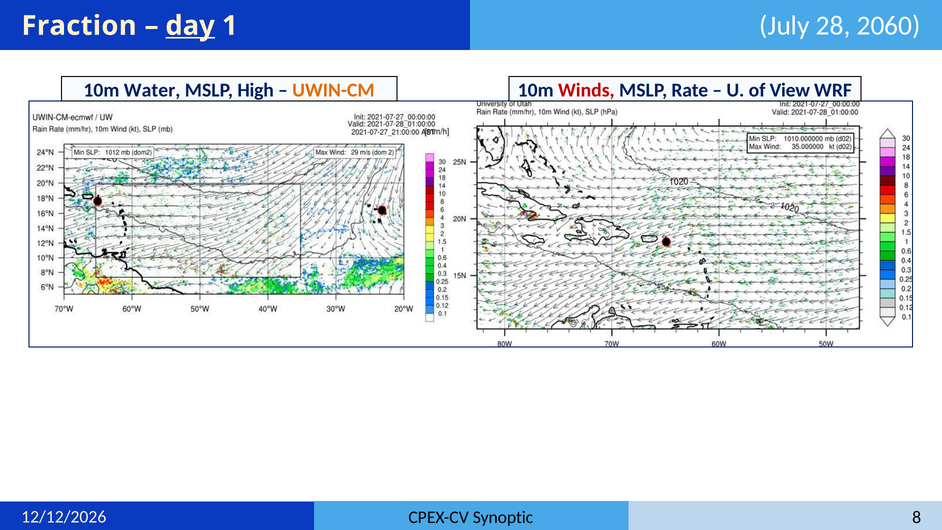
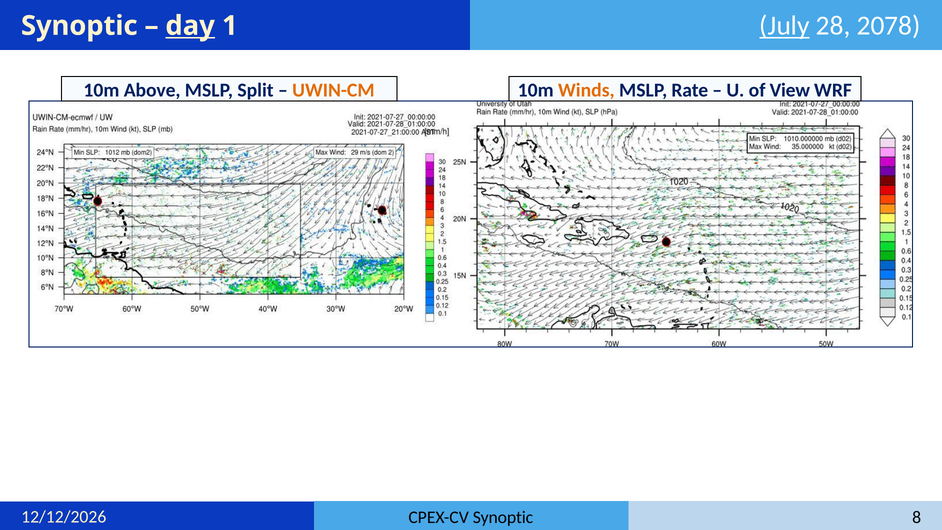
Fraction: Fraction -> Synoptic (79, 26)
July underline: none -> present (785, 26)
2060: 2060 -> 2078 (889, 26)
Water: Water -> Above (152, 90)
High: High -> Split (256, 90)
Winds colour: red -> orange (586, 90)
